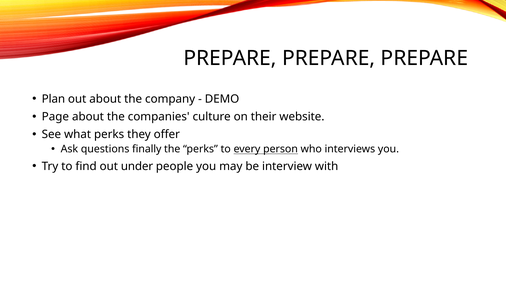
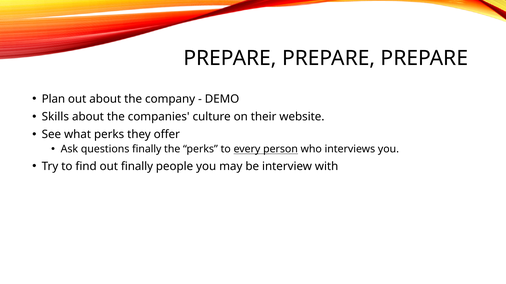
Page: Page -> Skills (55, 117)
out under: under -> finally (137, 167)
